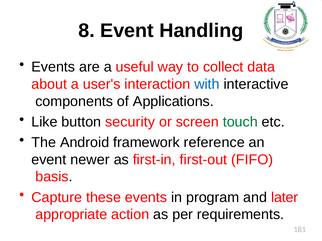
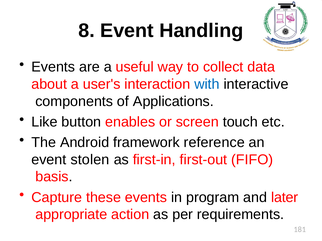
security: security -> enables (130, 122)
touch colour: green -> black (240, 122)
newer: newer -> stolen (90, 160)
